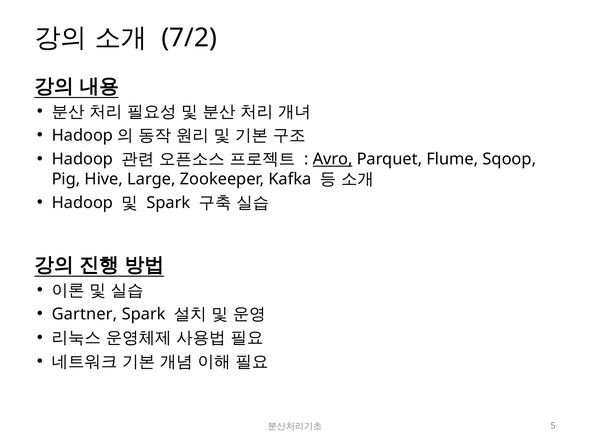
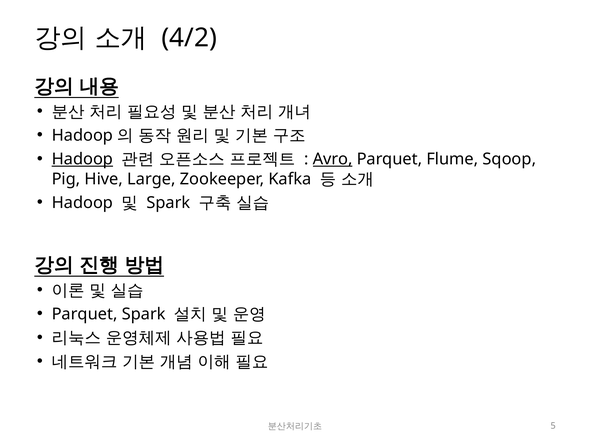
7/2: 7/2 -> 4/2 (189, 38)
Hadoop underline: none -> present (82, 159)
Gartner: Gartner -> Parquet (85, 314)
